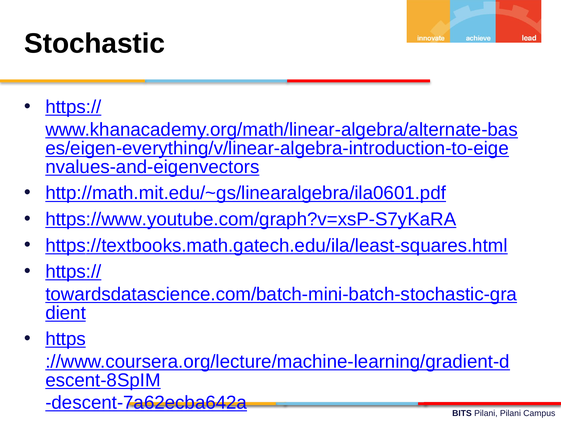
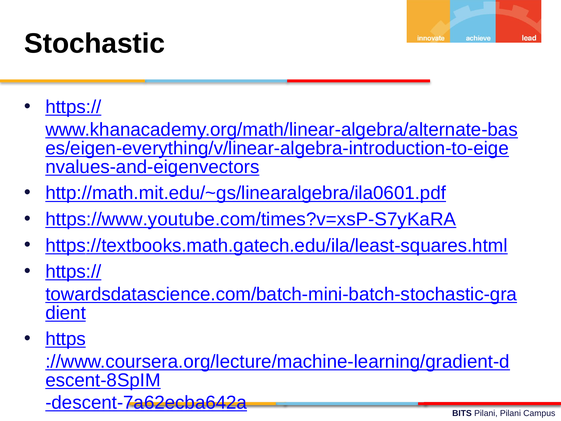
https://www.youtube.com/graph?v=xsP-S7yKaRA: https://www.youtube.com/graph?v=xsP-S7yKaRA -> https://www.youtube.com/times?v=xsP-S7yKaRA (251, 219)
